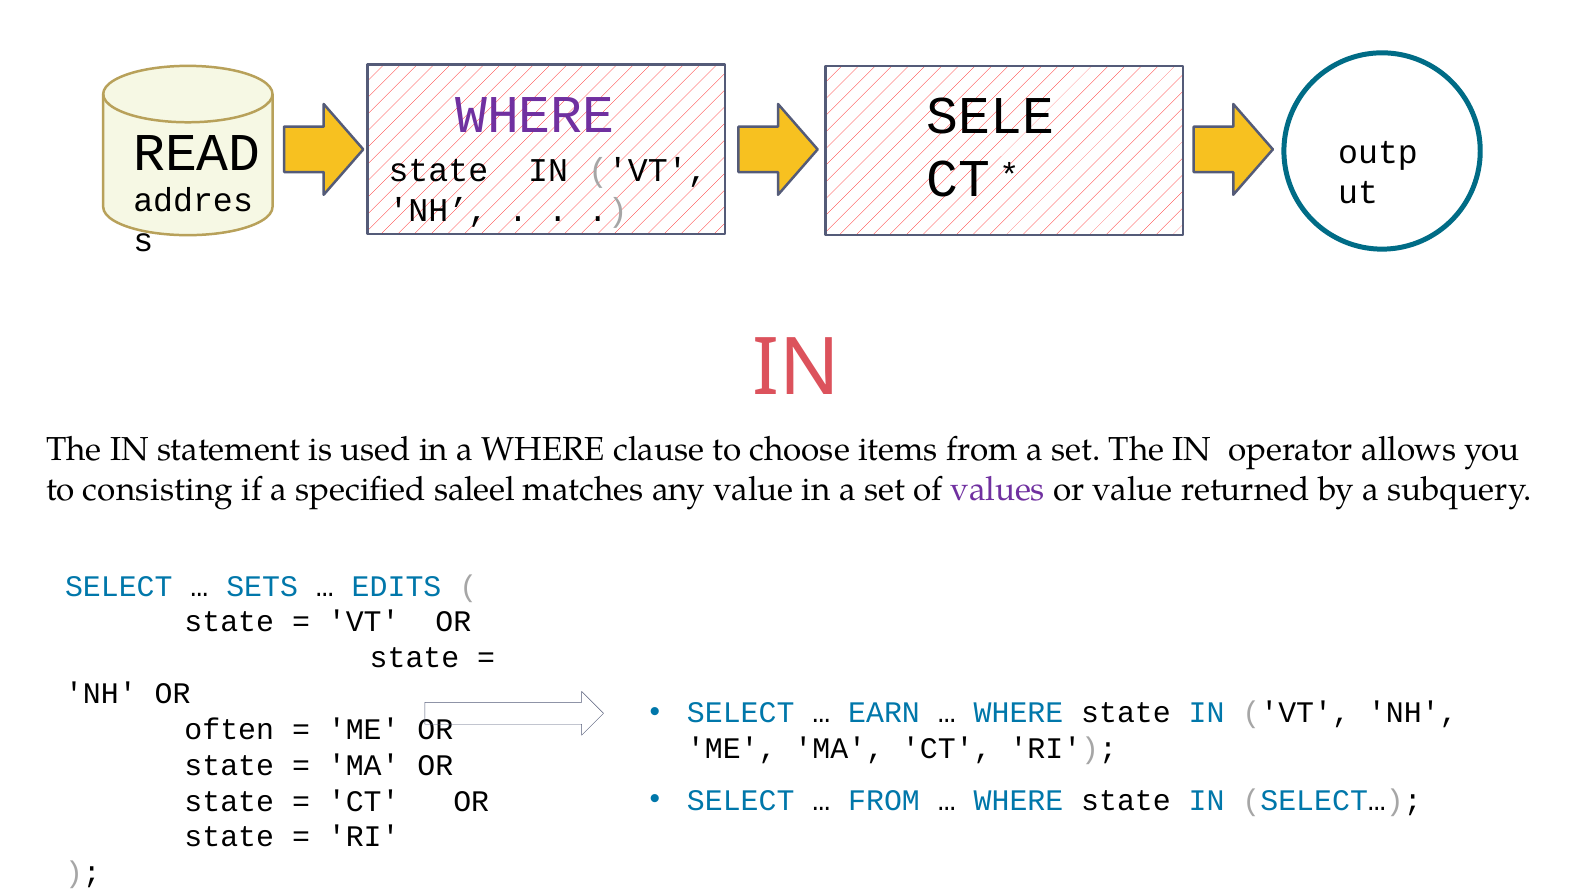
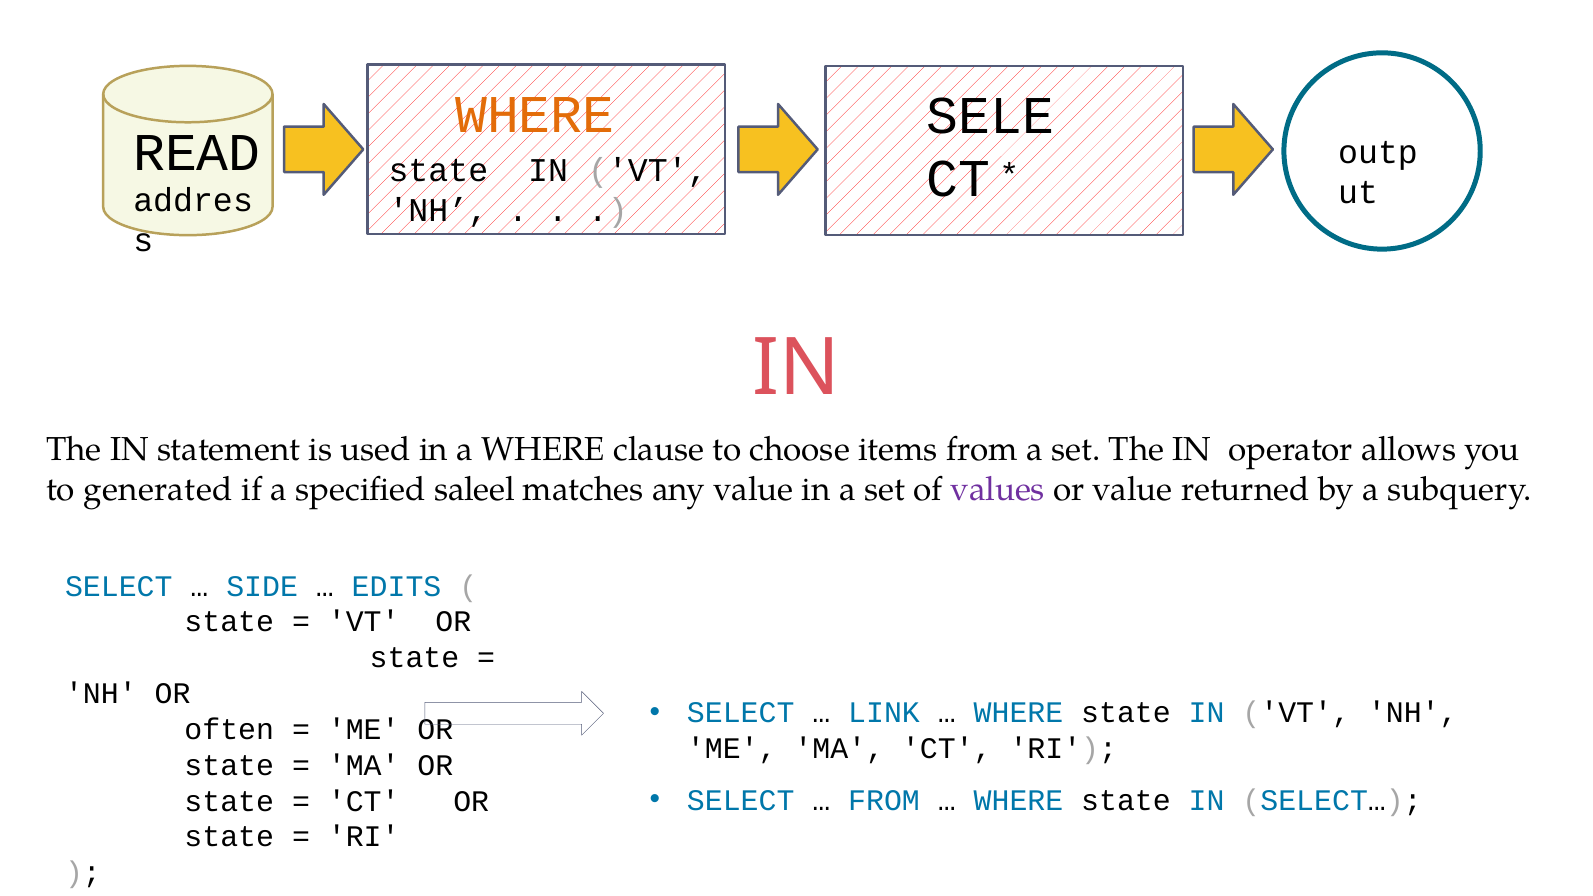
WHERE colour: purple -> orange (535, 115)
consisting: consisting -> generated (158, 490)
SETS: SETS -> SIDE (262, 586)
EARN: EARN -> LINK (884, 713)
